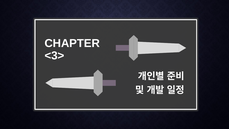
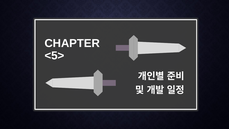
<3>: <3> -> <5> (54, 56)
